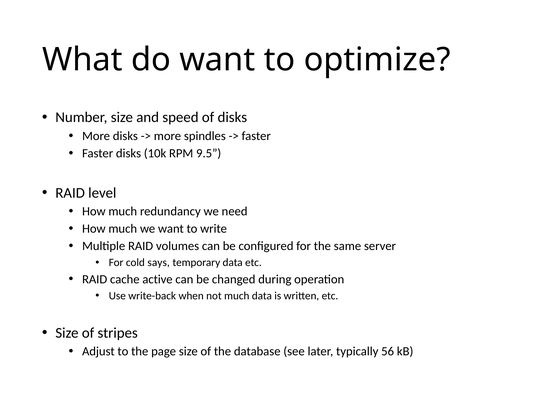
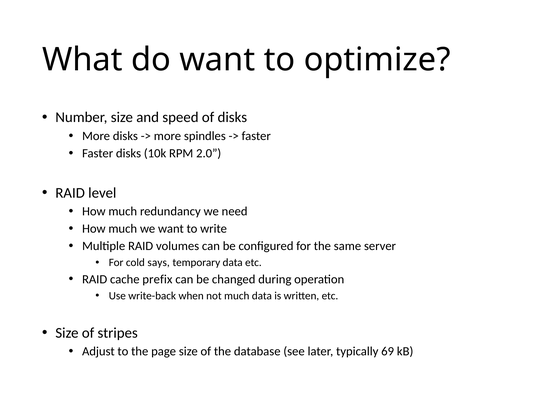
9.5: 9.5 -> 2.0 (209, 153)
active: active -> prefix (157, 279)
56: 56 -> 69 (388, 351)
